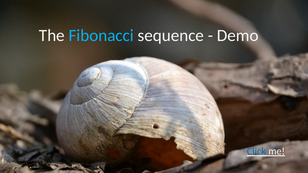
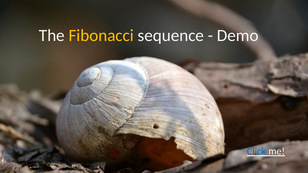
Fibonacci colour: light blue -> yellow (101, 36)
